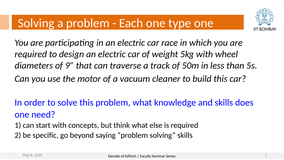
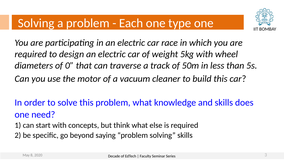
9: 9 -> 0 (69, 65)
